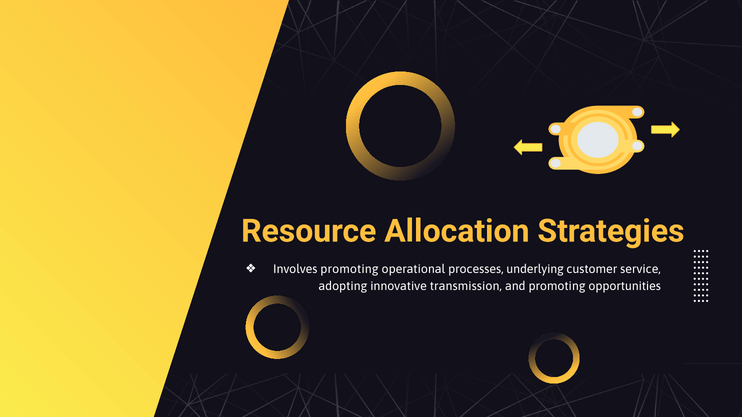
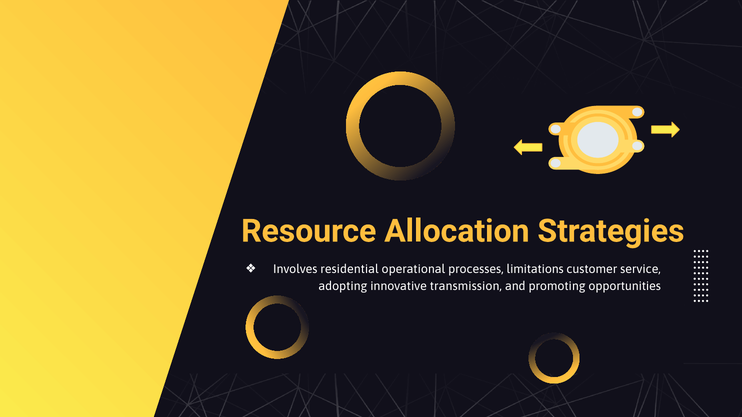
Involves promoting: promoting -> residential (350, 269)
underlying: underlying -> limitations (535, 269)
